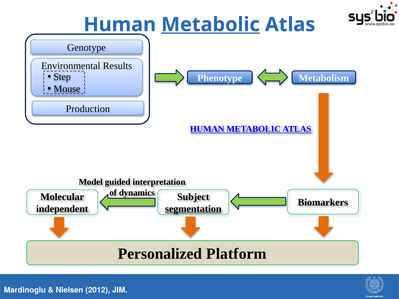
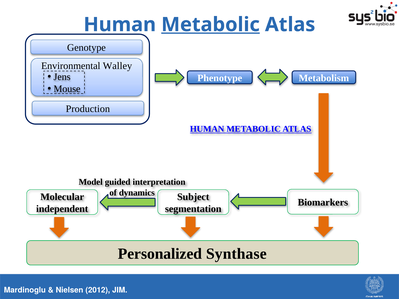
Results: Results -> Walley (117, 66)
Step: Step -> Jens (62, 77)
segmentation underline: present -> none (193, 209)
Platform: Platform -> Synthase (236, 254)
